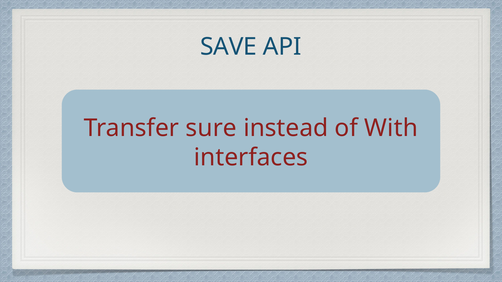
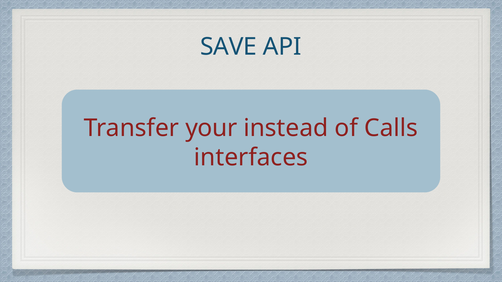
sure: sure -> your (211, 128)
With: With -> Calls (391, 128)
